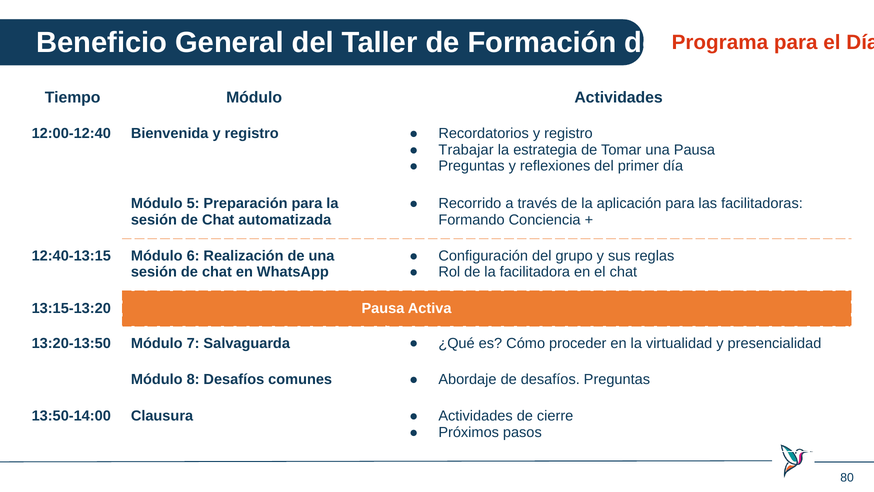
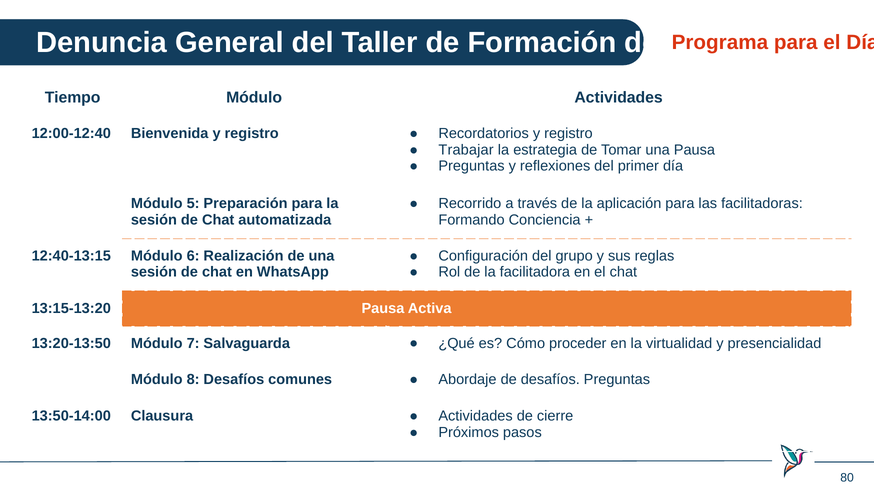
Beneficio: Beneficio -> Denuncia (102, 43)
